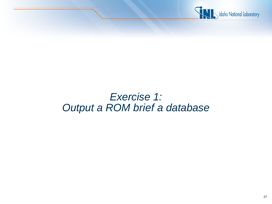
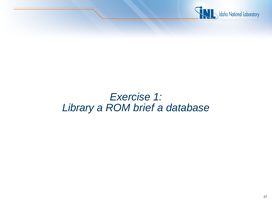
Output: Output -> Library (78, 108)
